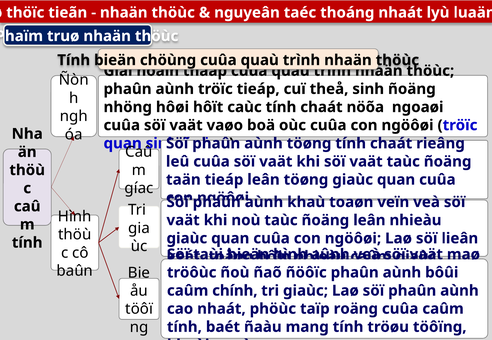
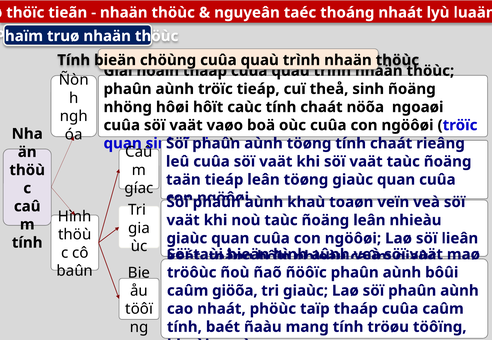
chính: chính -> giöõa (235, 291)
taïp roäng: roäng -> thaáp (356, 309)
